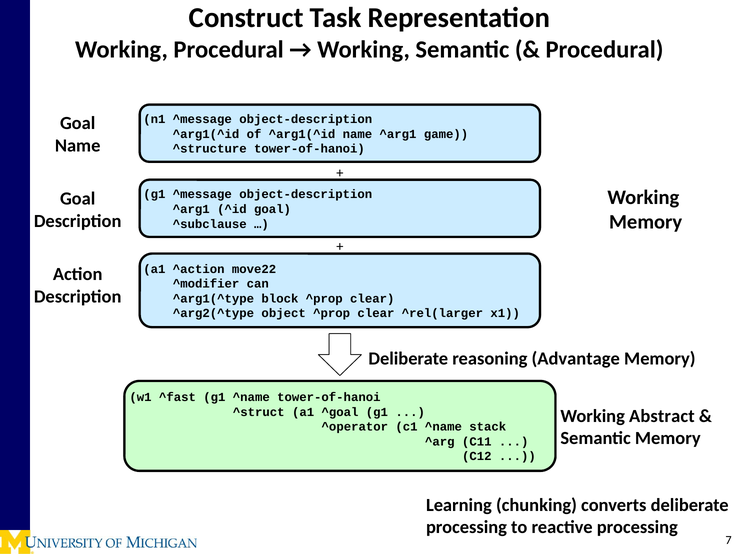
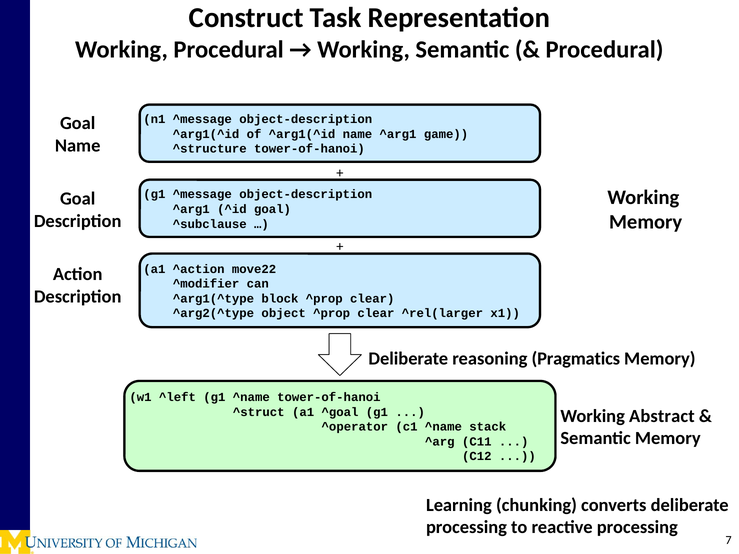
Advantage: Advantage -> Pragmatics (576, 359)
^fast: ^fast -> ^left (177, 397)
